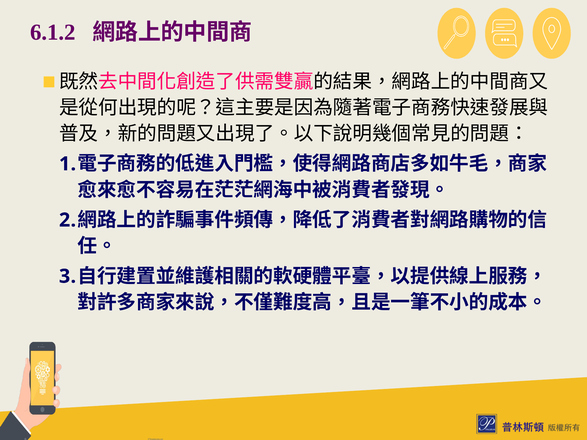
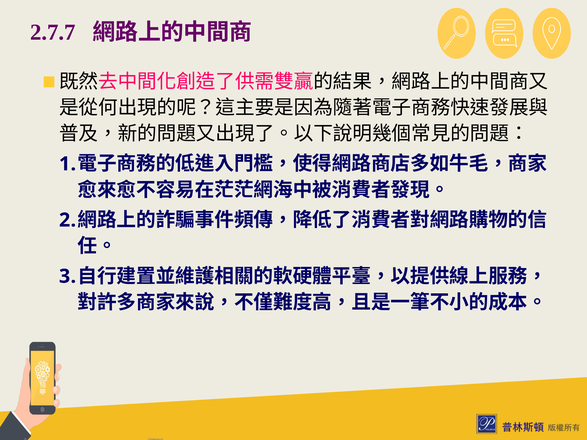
6.1.2: 6.1.2 -> 2.7.7 (53, 32)
